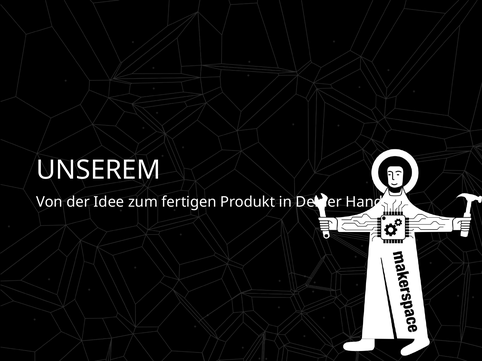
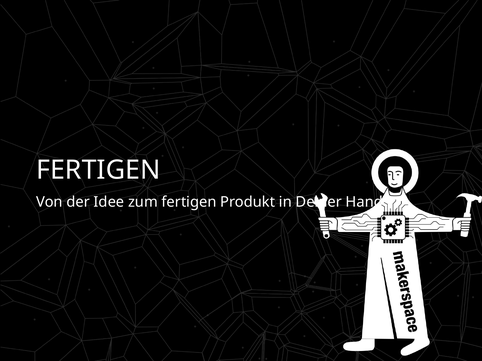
UNSEREM: UNSEREM -> FERTIGEN (98, 170)
